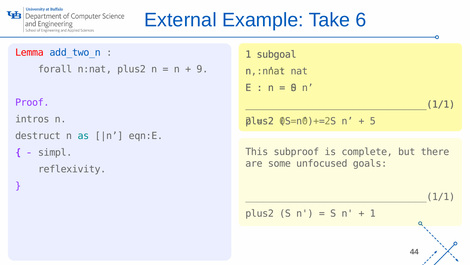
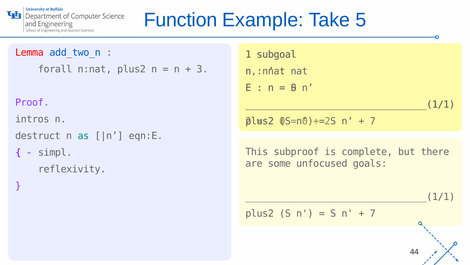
External: External -> Function (181, 20)
6: 6 -> 5 (361, 20)
9: 9 -> 3 (202, 69)
5: 5 -> 7 (373, 121)
1: 1 -> 7 (373, 213)
